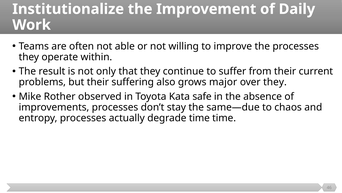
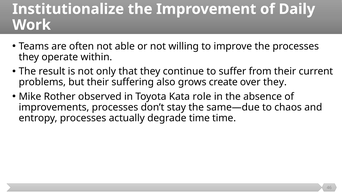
major: major -> create (223, 82)
safe: safe -> role (202, 96)
